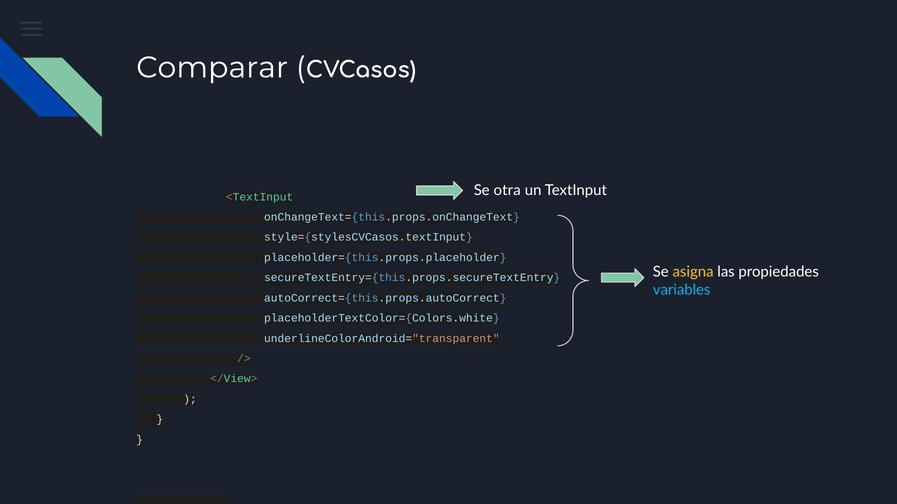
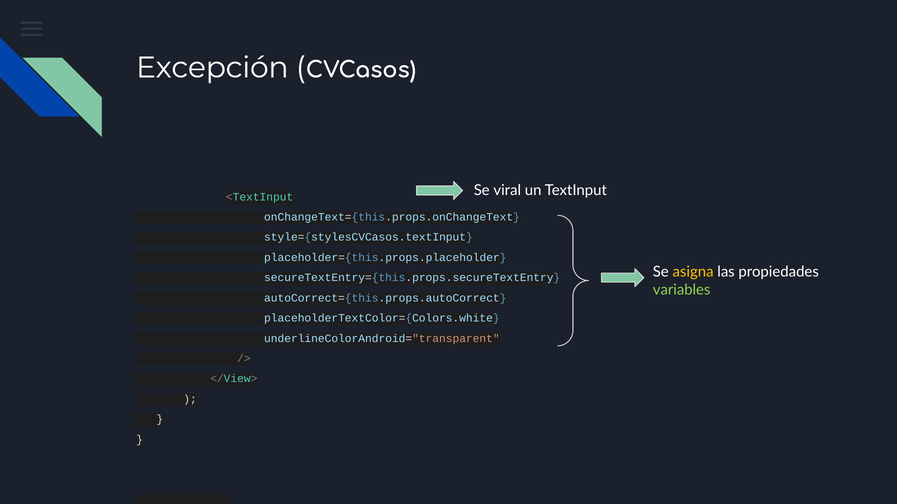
Comparar: Comparar -> Excepción (212, 68)
otra: otra -> viral (507, 191)
variables colour: light blue -> light green (682, 290)
